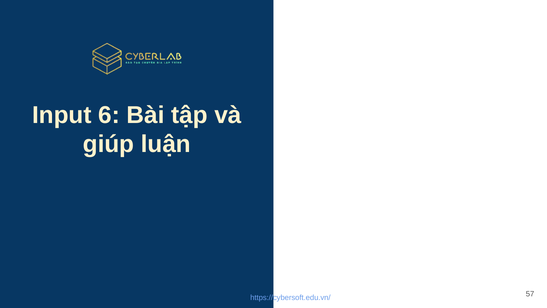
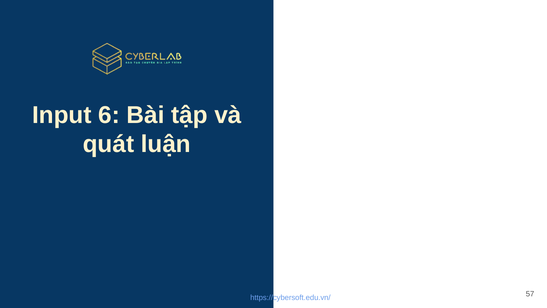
giúp: giúp -> quát (108, 144)
